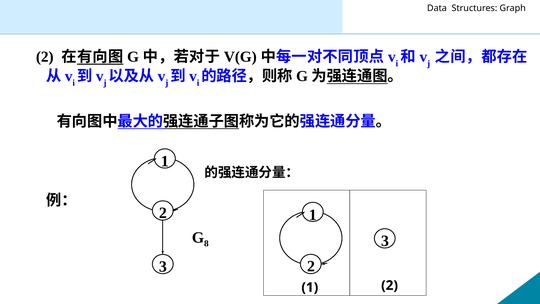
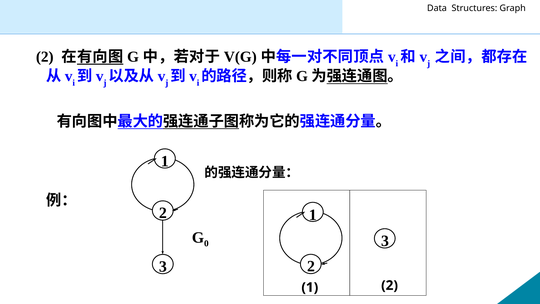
8: 8 -> 0 (206, 243)
